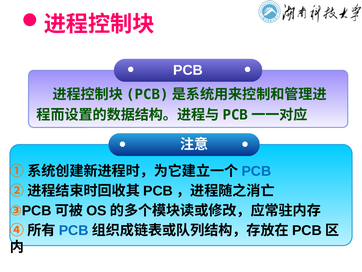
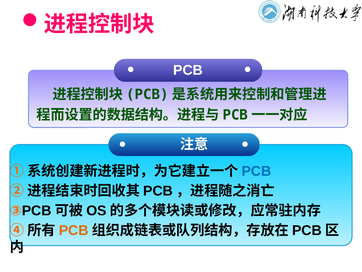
PCB colour: blue -> orange (74, 230)
